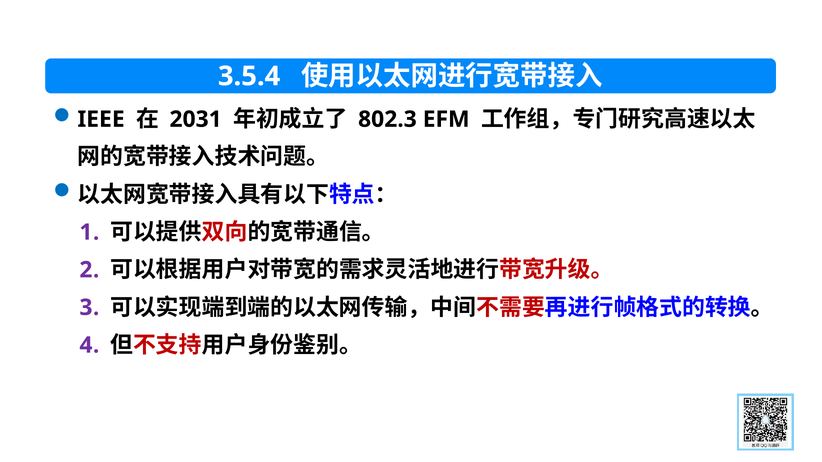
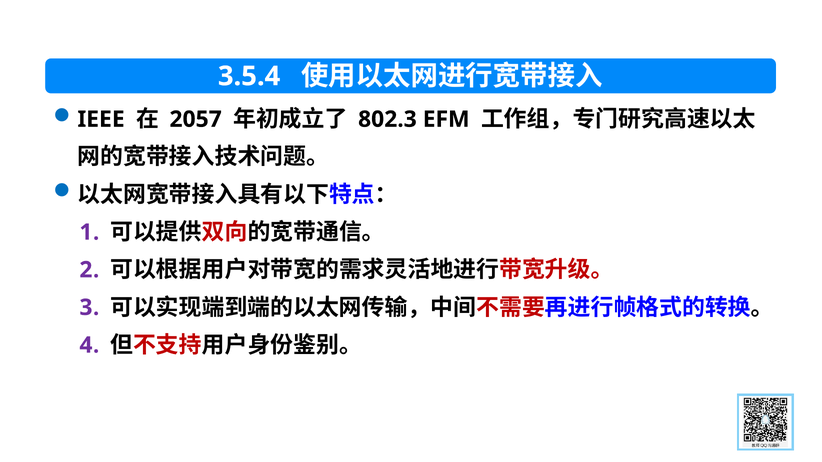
2031: 2031 -> 2057 (196, 119)
